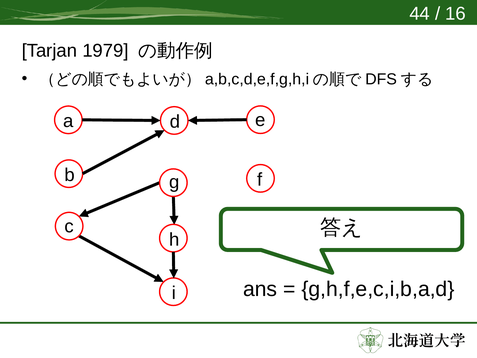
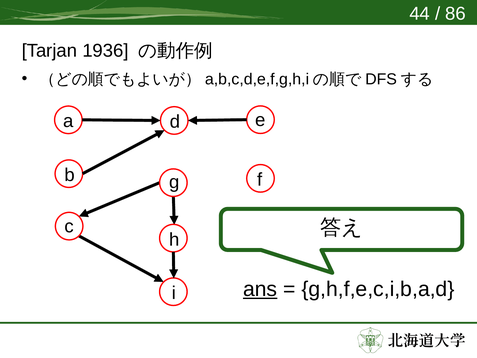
16: 16 -> 86 (456, 14)
1979: 1979 -> 1936 (106, 51)
ans underline: none -> present (260, 289)
